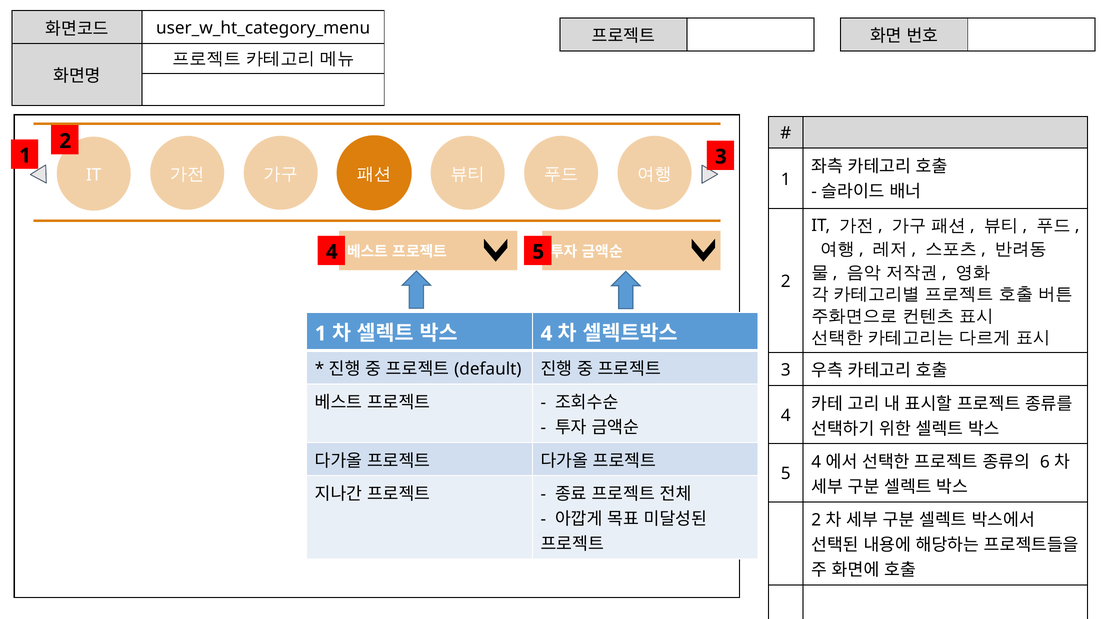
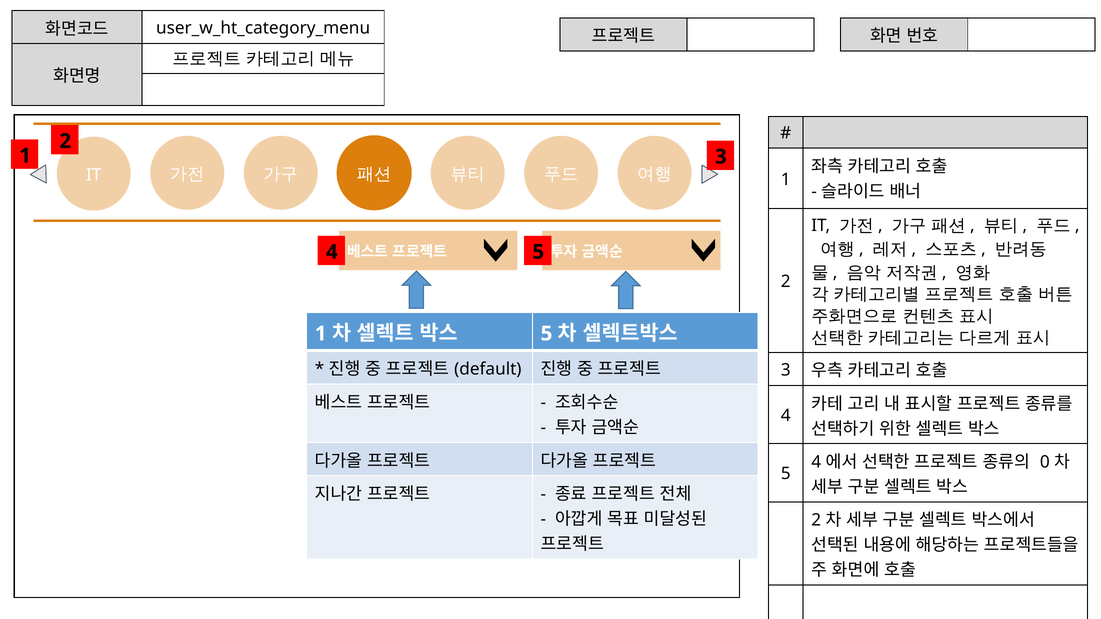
4: 4 -> 5 (546, 334)
6: 6 -> 0 (1045, 462)
